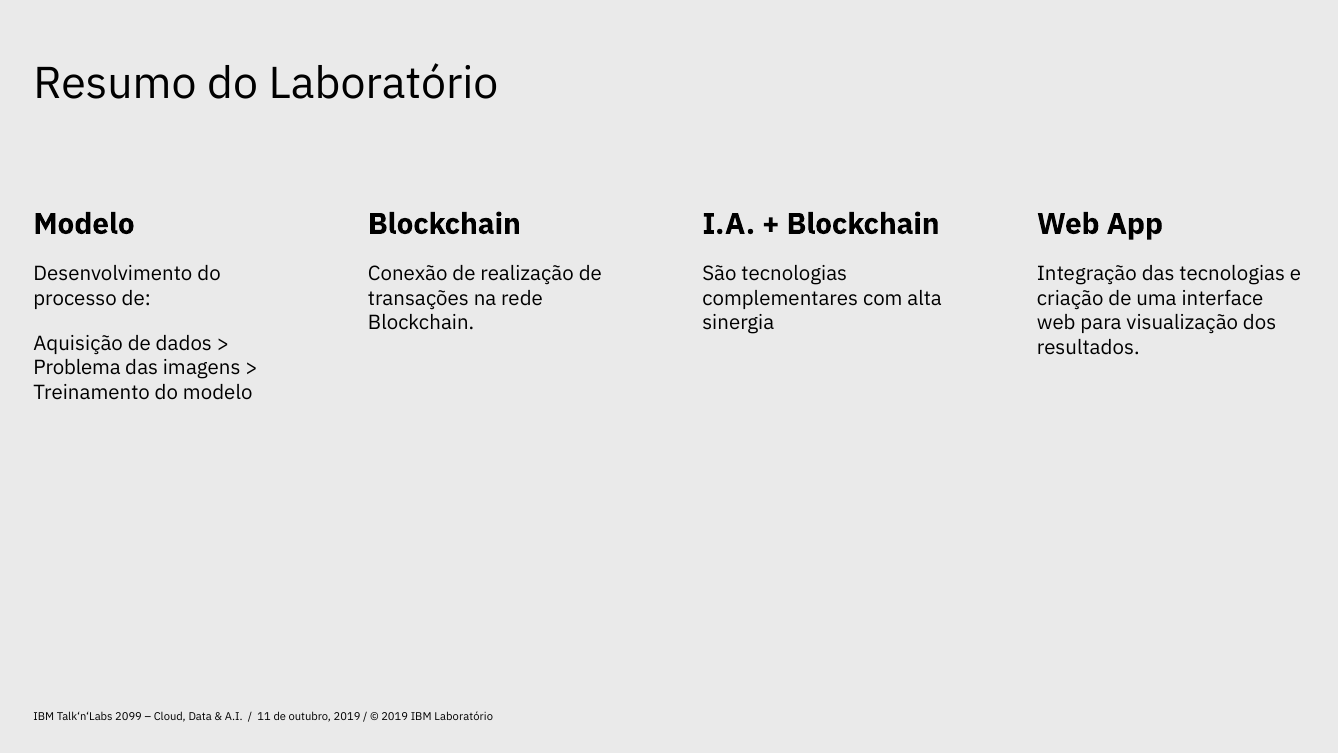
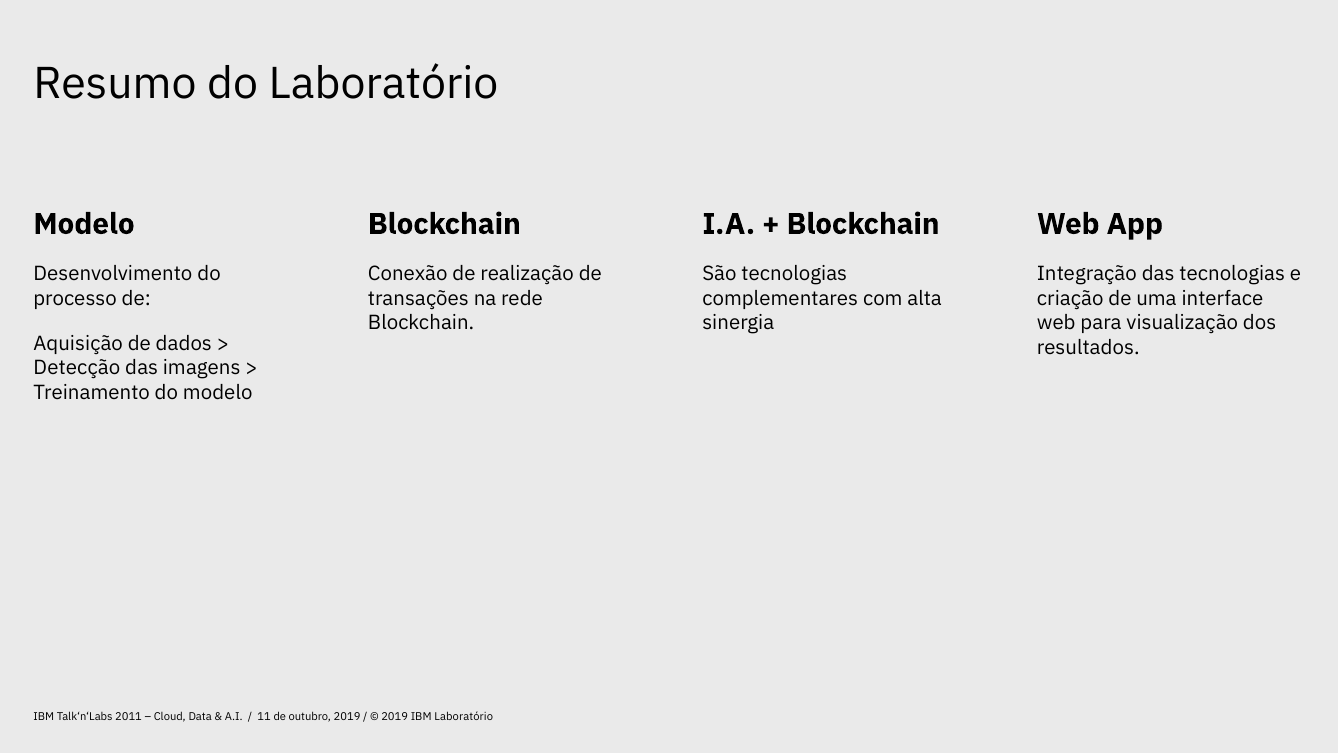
Problema: Problema -> Detecção (77, 368)
2099: 2099 -> 2011 (129, 716)
